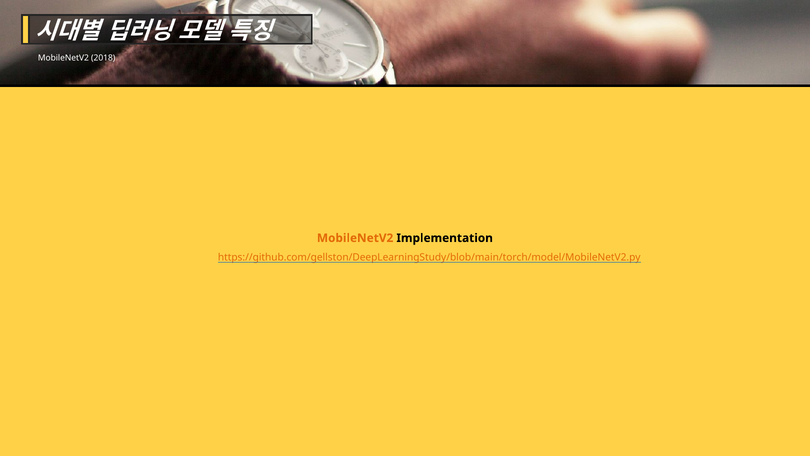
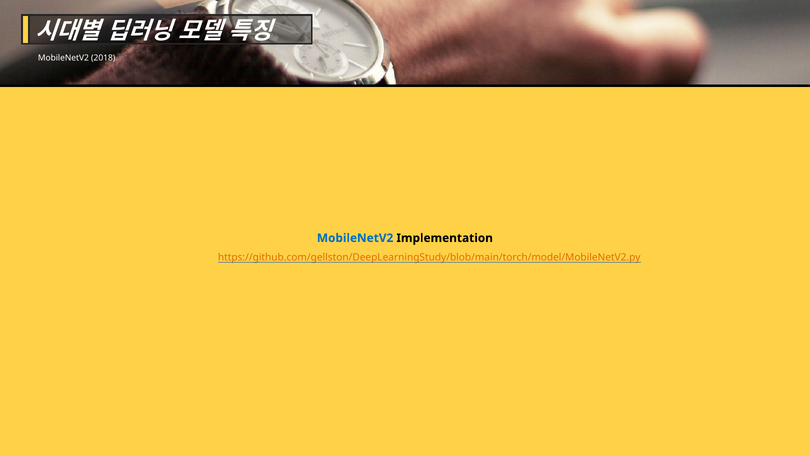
MobileNetV2 colour: orange -> blue (355, 238)
